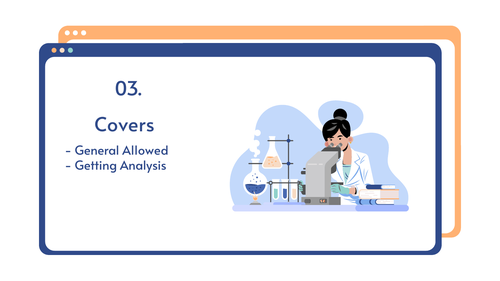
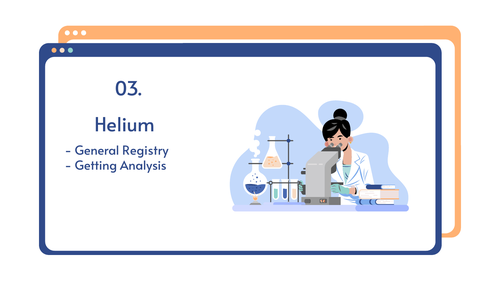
Covers: Covers -> Helium (125, 125)
Allowed: Allowed -> Registry (145, 151)
